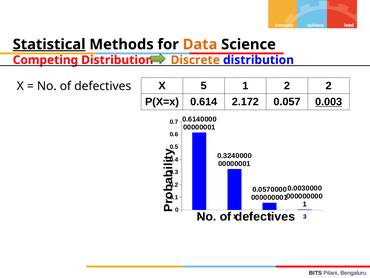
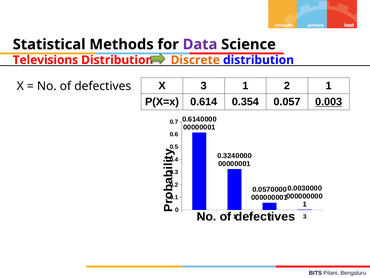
Statistical underline: present -> none (49, 44)
Data colour: orange -> purple (200, 44)
Competing: Competing -> Televisions (45, 60)
X 5: 5 -> 3 (204, 86)
2 2: 2 -> 1 (329, 86)
2.172: 2.172 -> 0.354 (245, 102)
